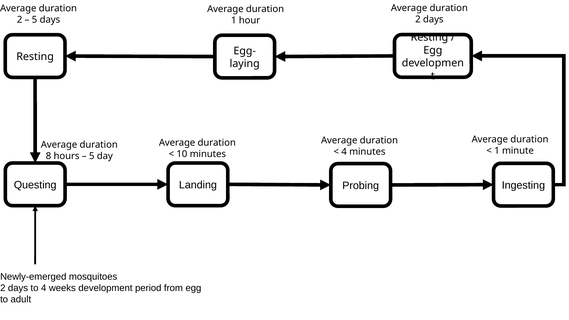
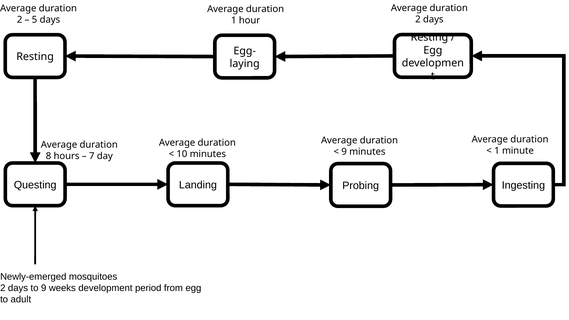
4: 4 -> 9 (344, 152)
5: 5 -> 7 (92, 156)
to 4: 4 -> 9 (44, 288)
